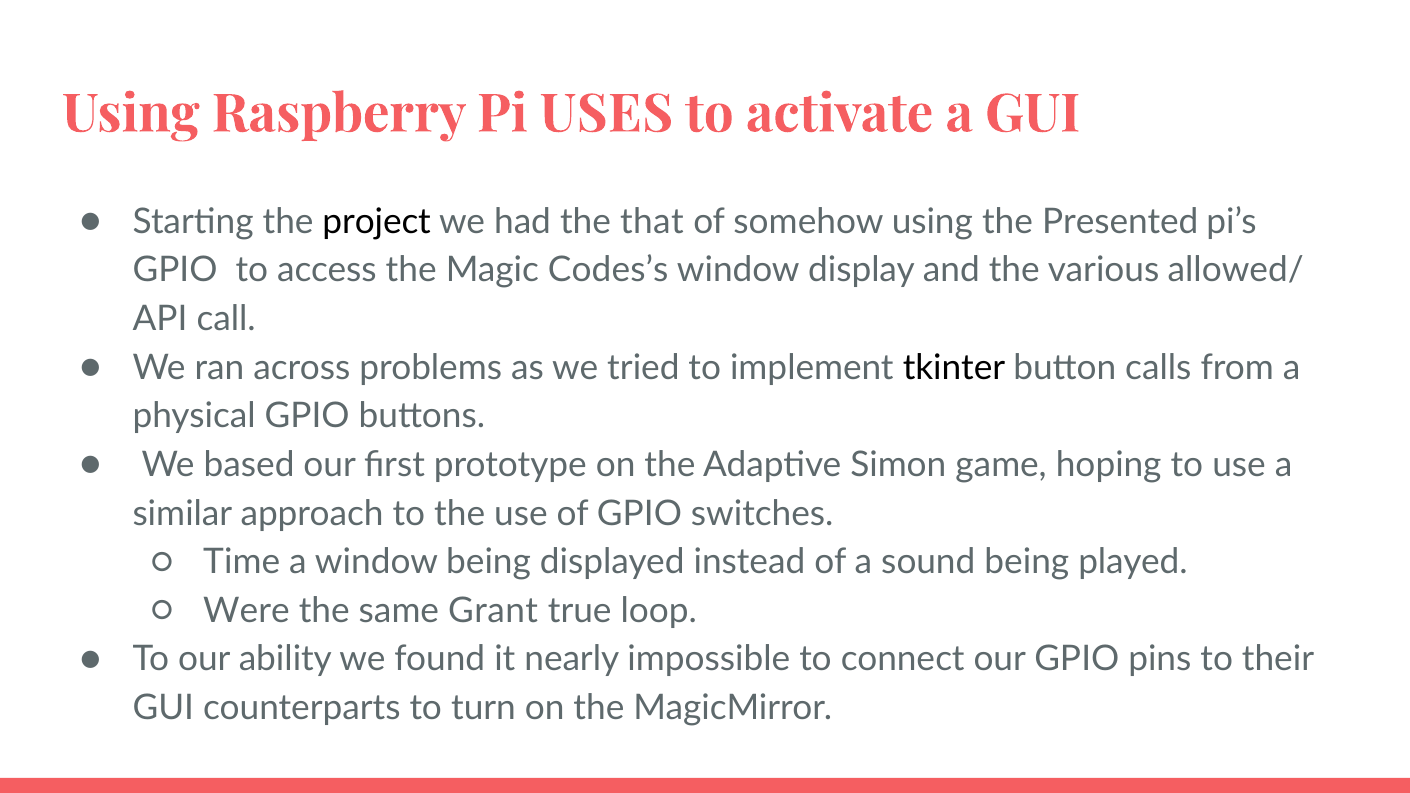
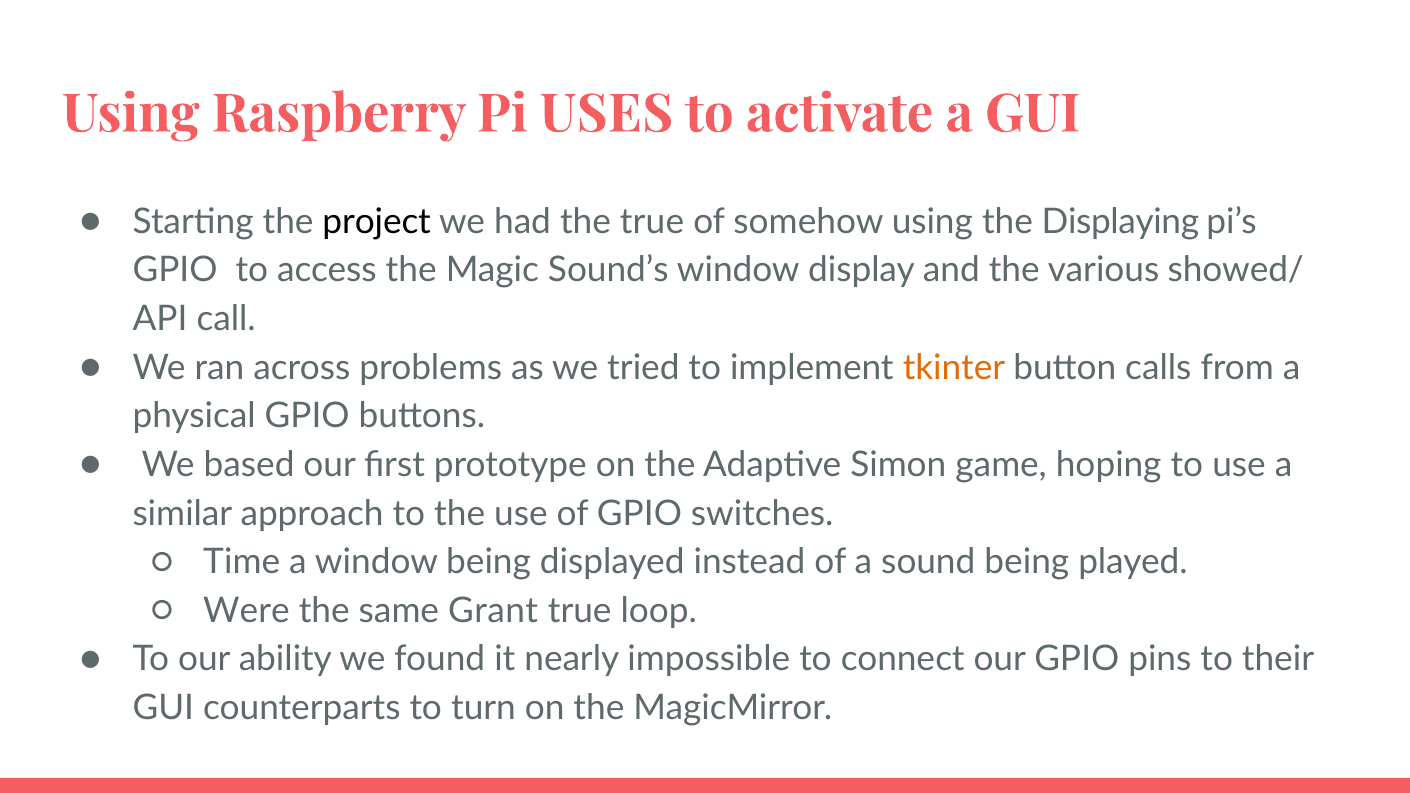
the that: that -> true (652, 222)
Presented: Presented -> Displaying (1120, 222)
Codes’s: Codes’s -> Sound’s (608, 270)
allowed/: allowed/ -> showed/ (1236, 270)
tkinter colour: black -> orange (954, 368)
